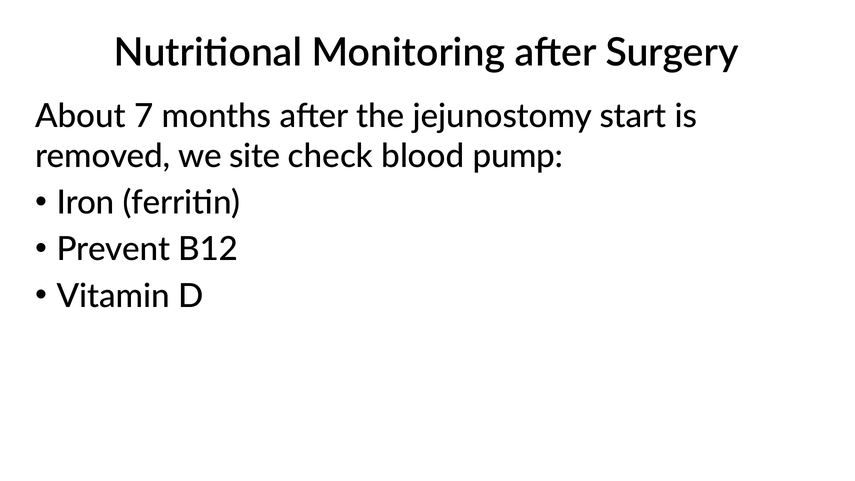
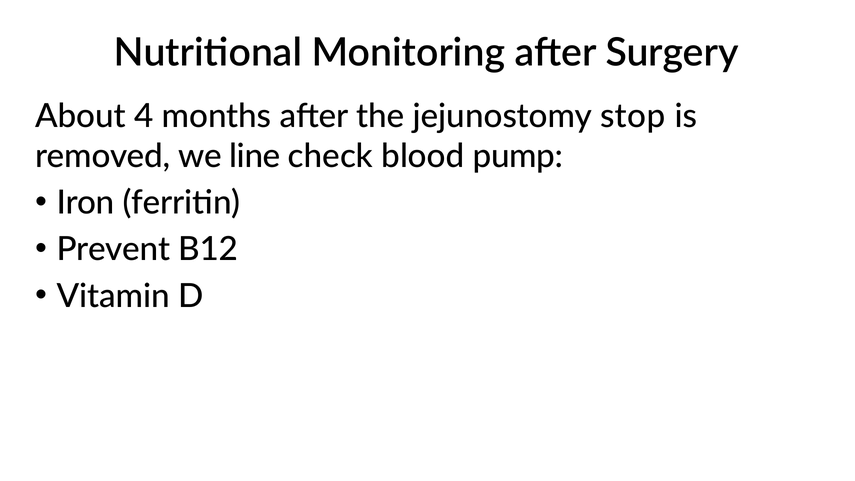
7: 7 -> 4 (144, 116)
start: start -> stop (633, 116)
site: site -> line (255, 156)
